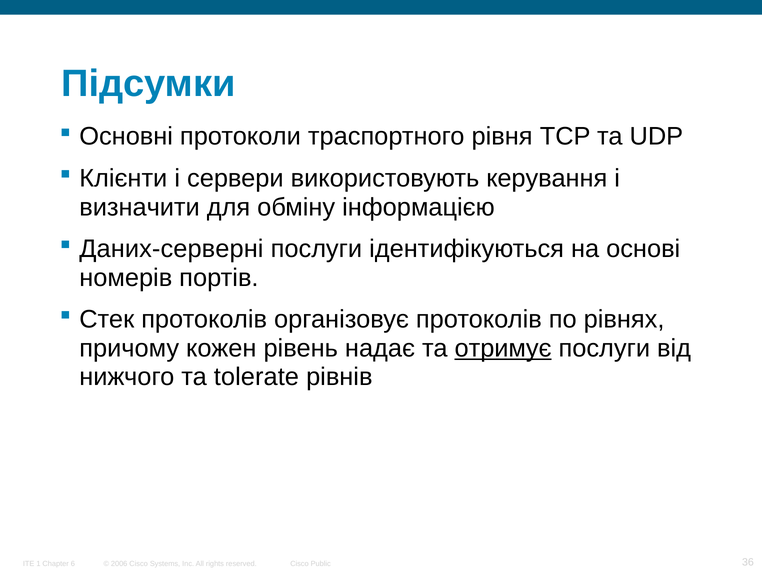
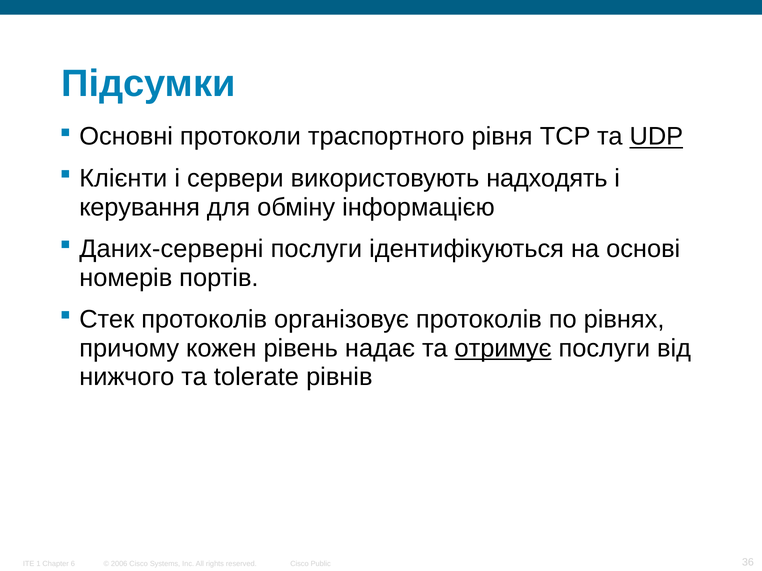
UDP underline: none -> present (656, 137)
керування: керування -> надходять (547, 178)
визначити: визначити -> керування (140, 207)
